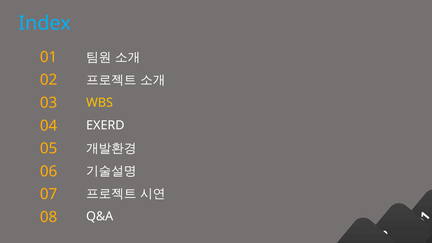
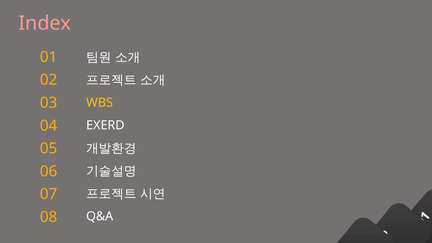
Index colour: light blue -> pink (45, 23)
